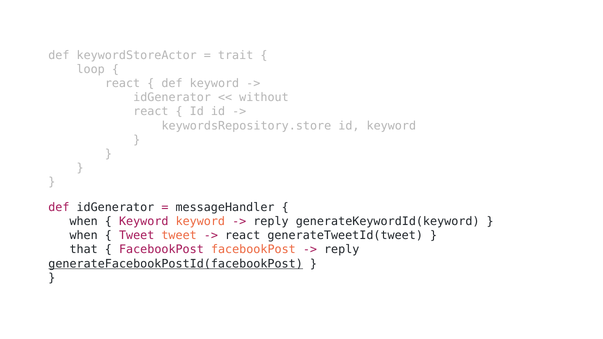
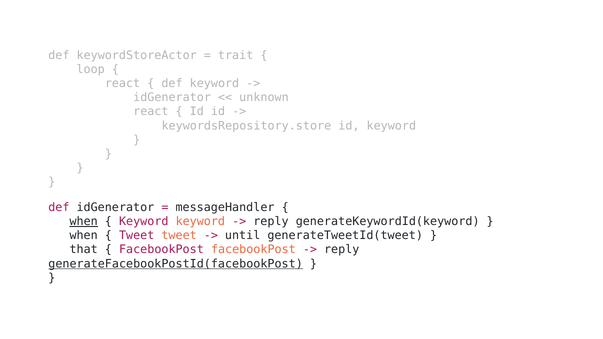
without: without -> unknown (264, 98)
when underline: none -> present (84, 222)
react: react -> until (243, 236)
